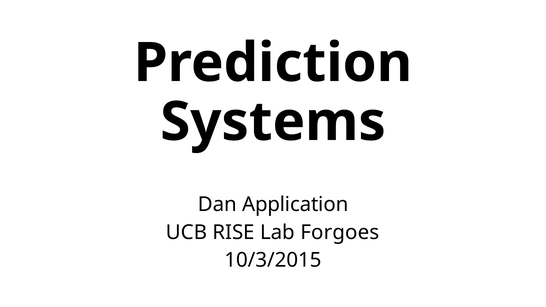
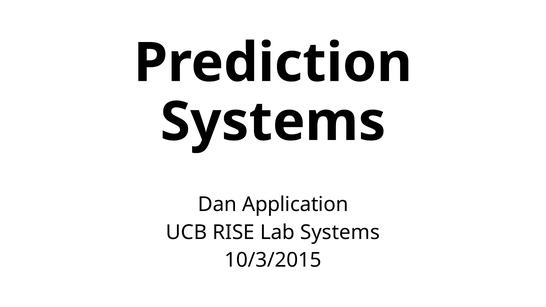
Lab Forgoes: Forgoes -> Systems (340, 232)
